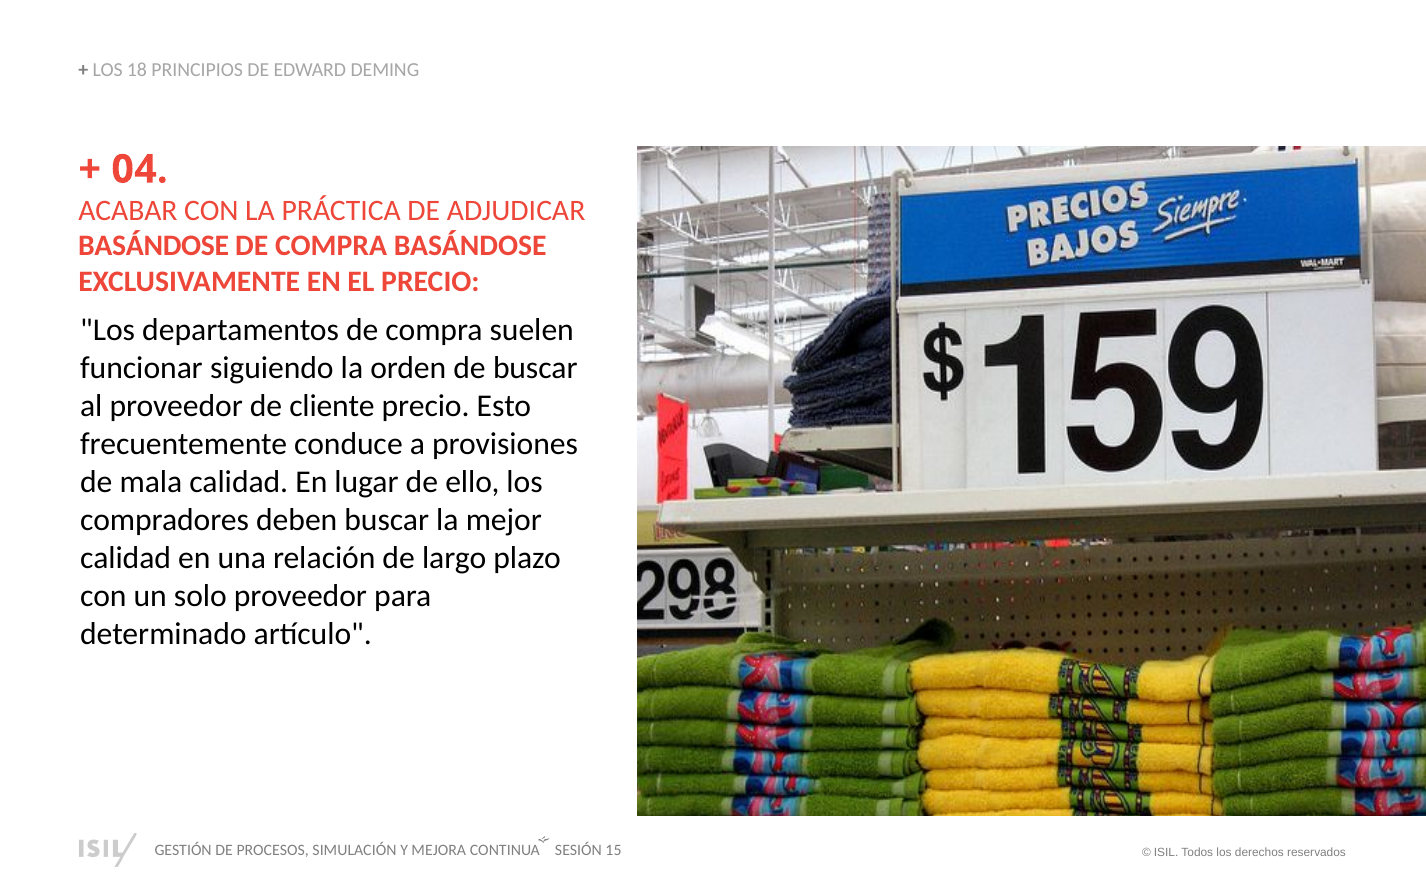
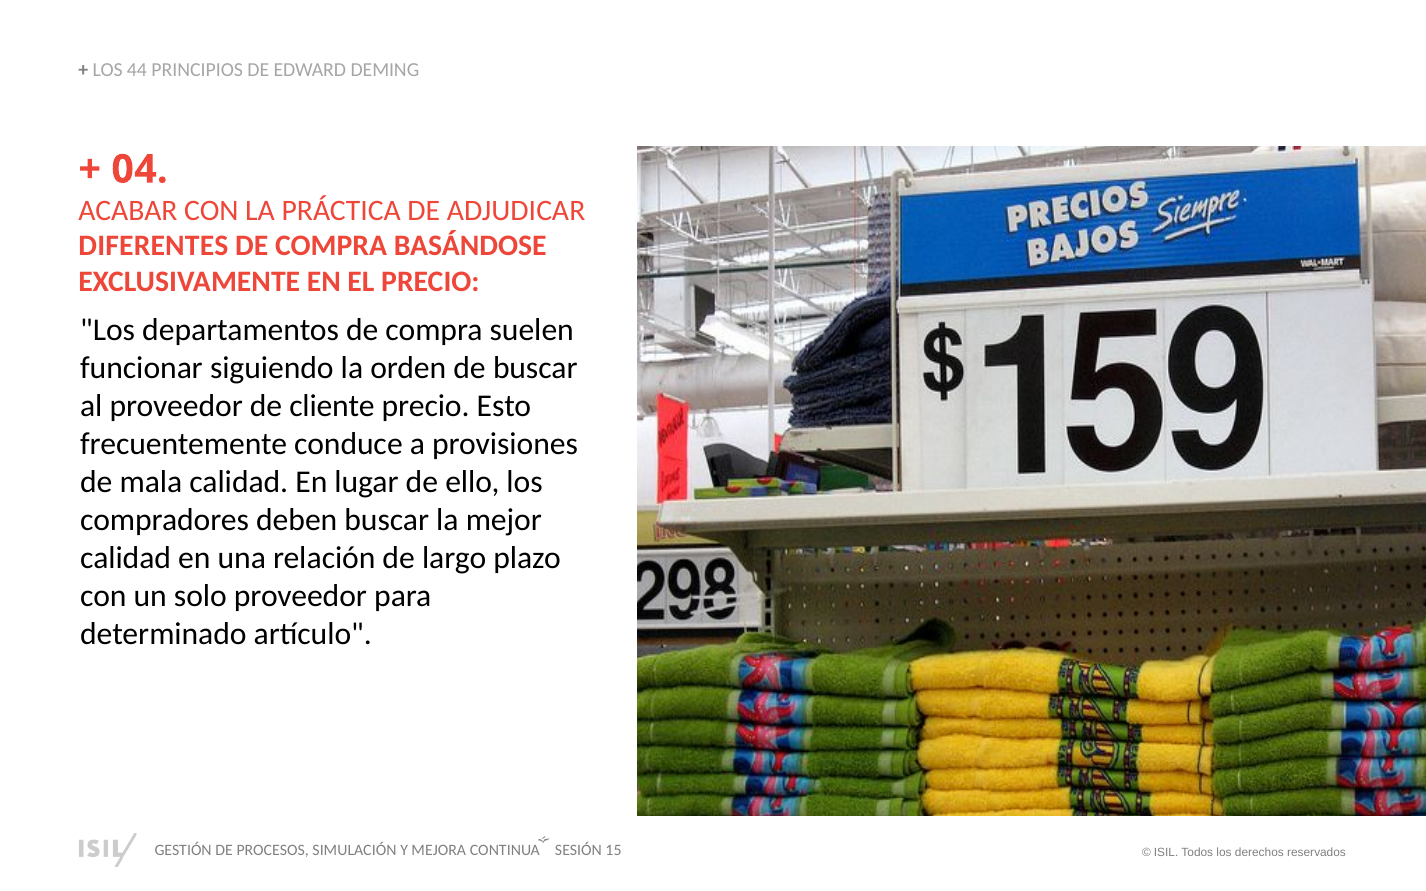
18: 18 -> 44 (137, 70)
BASÁNDOSE: BASÁNDOSE -> DIFERENTES (153, 246)
